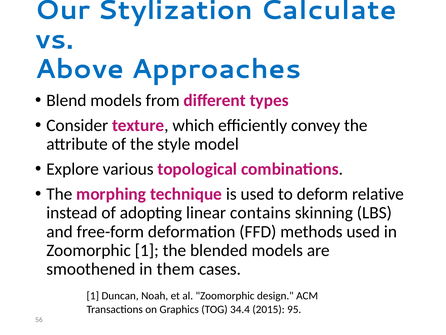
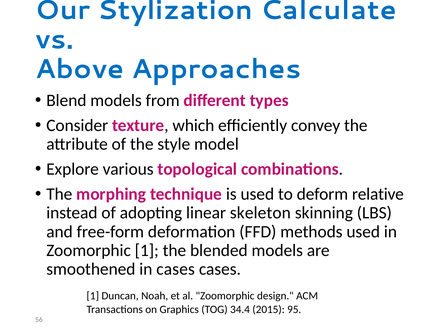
contains: contains -> skeleton (260, 213)
in them: them -> cases (176, 269)
